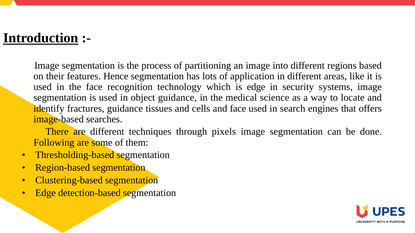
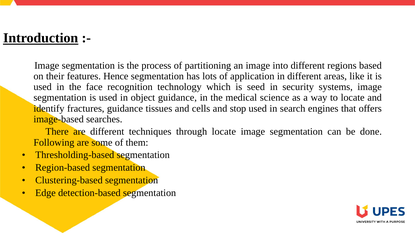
is edge: edge -> seed (256, 87)
and face: face -> stop (238, 109)
through pixels: pixels -> locate (224, 132)
